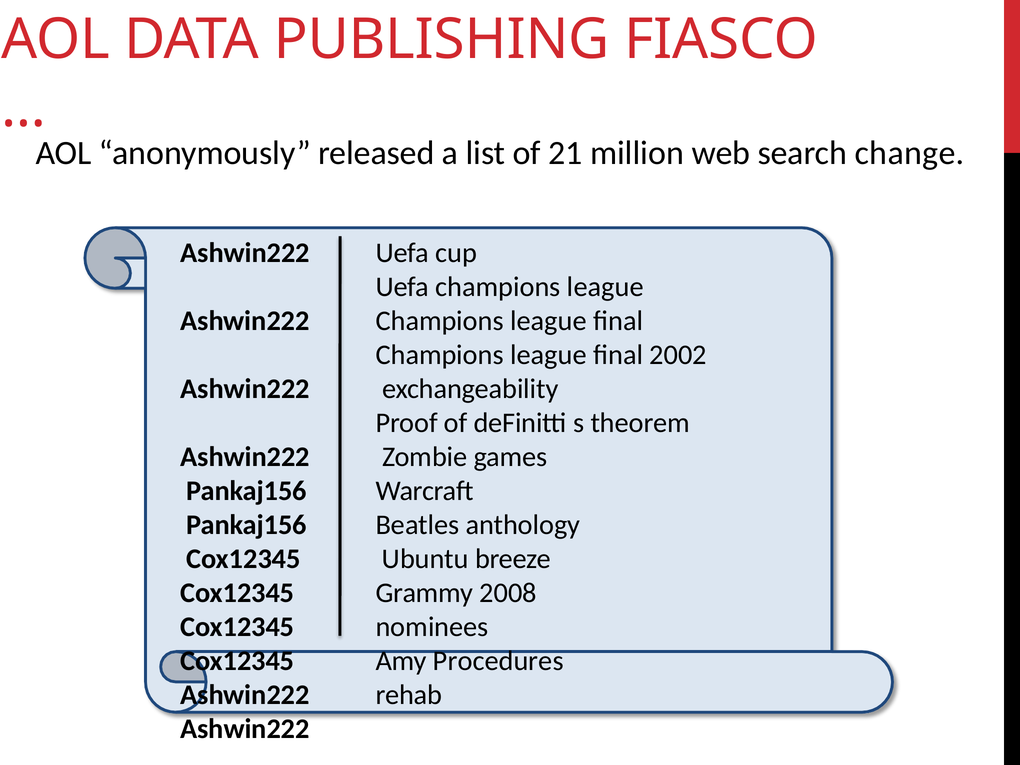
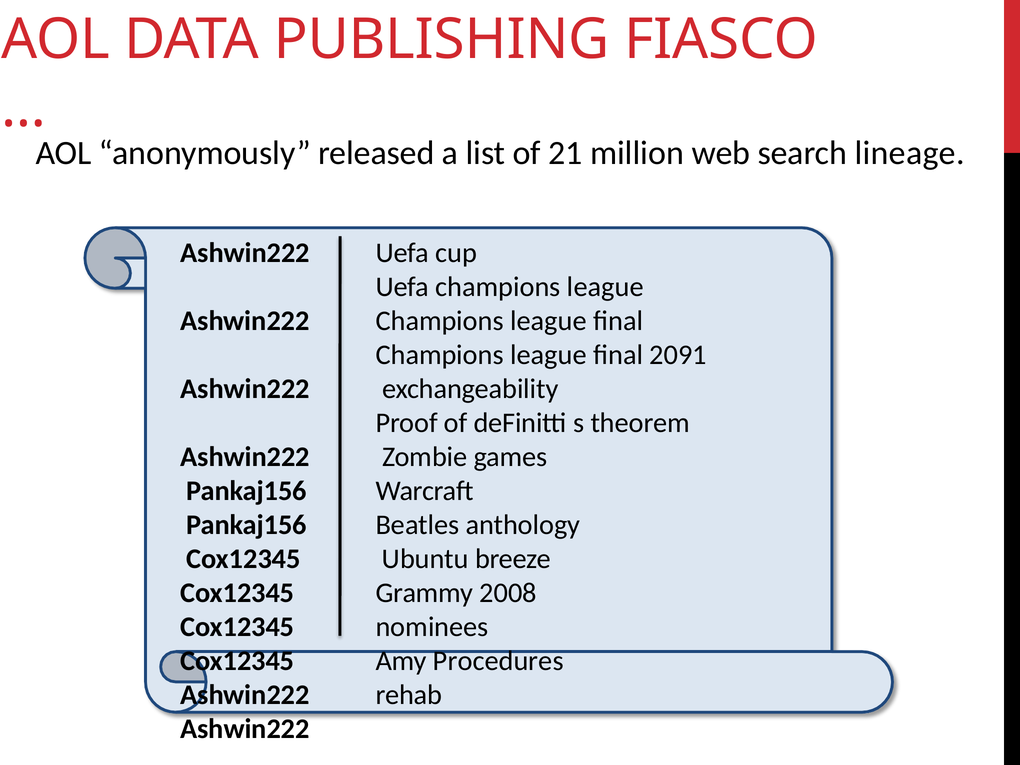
change: change -> lineage (910, 153)
2002: 2002 -> 2091 (678, 355)
